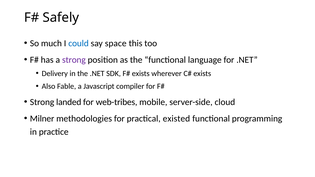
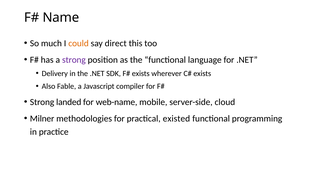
Safely: Safely -> Name (61, 18)
could colour: blue -> orange (79, 43)
space: space -> direct (116, 43)
web-tribes: web-tribes -> web-name (117, 102)
